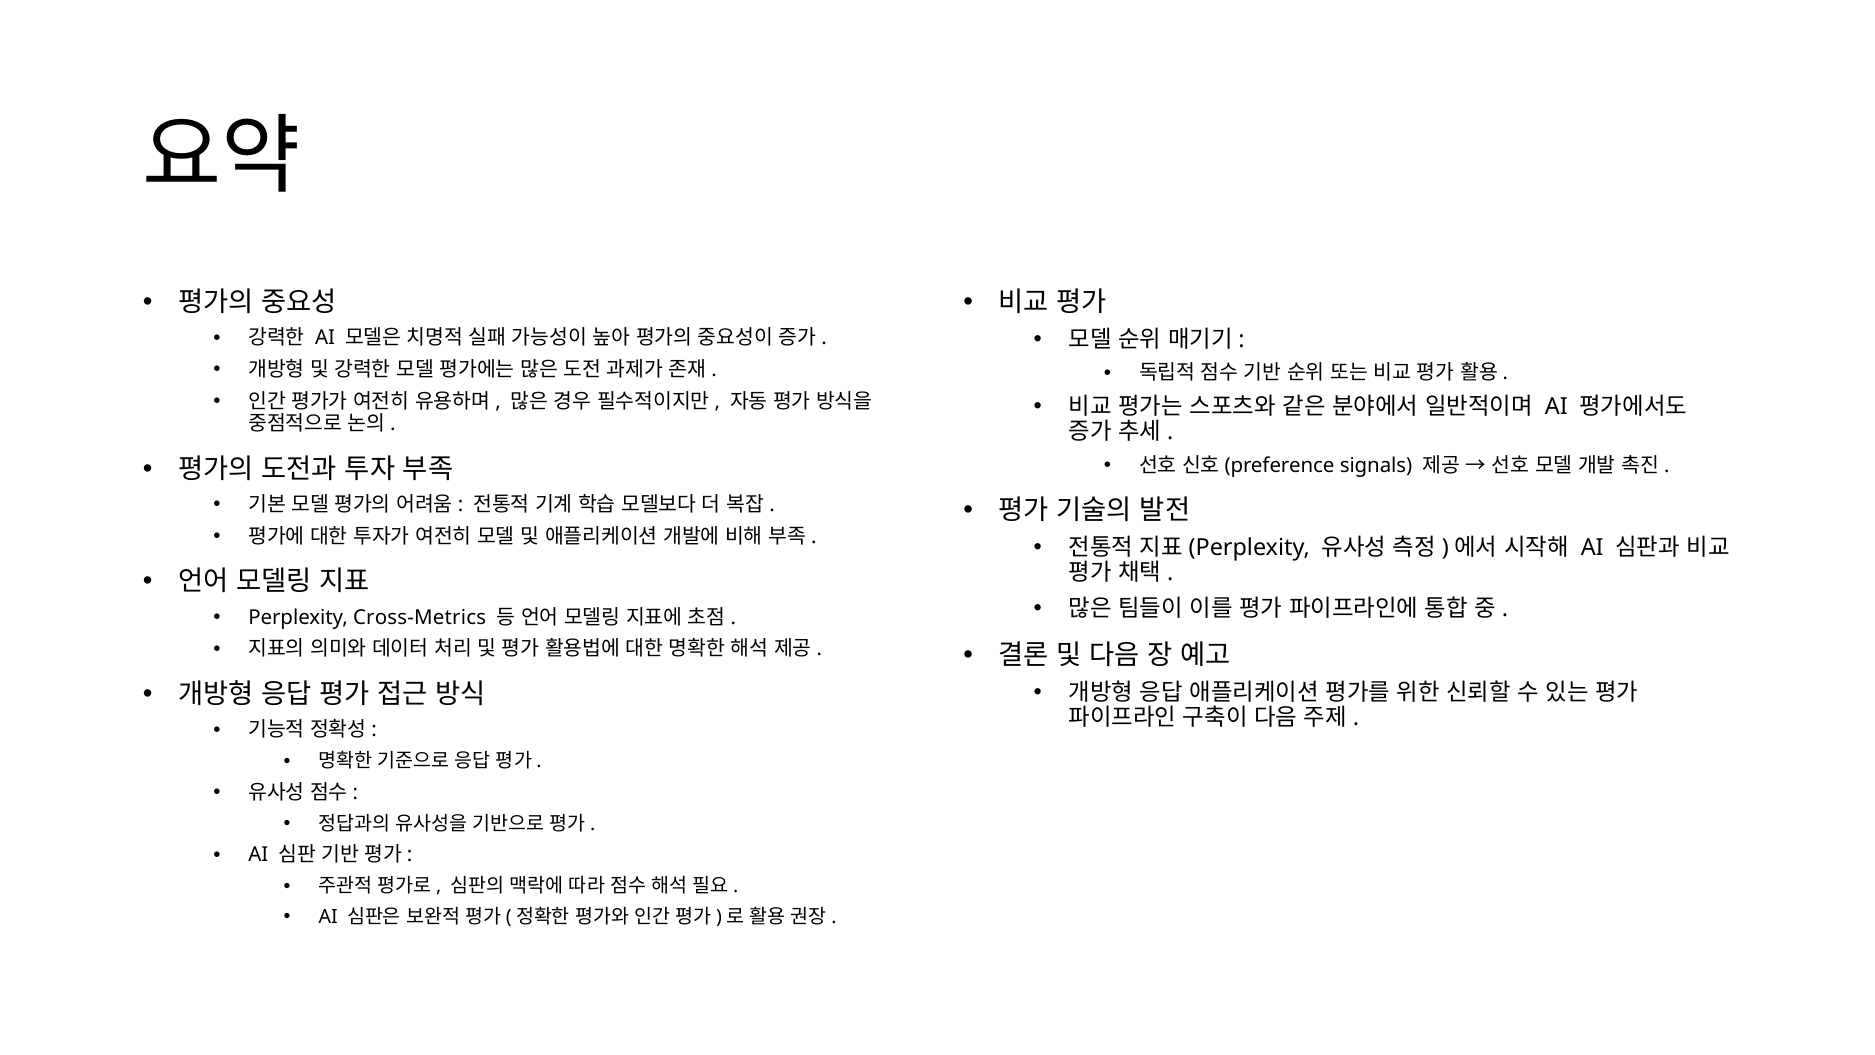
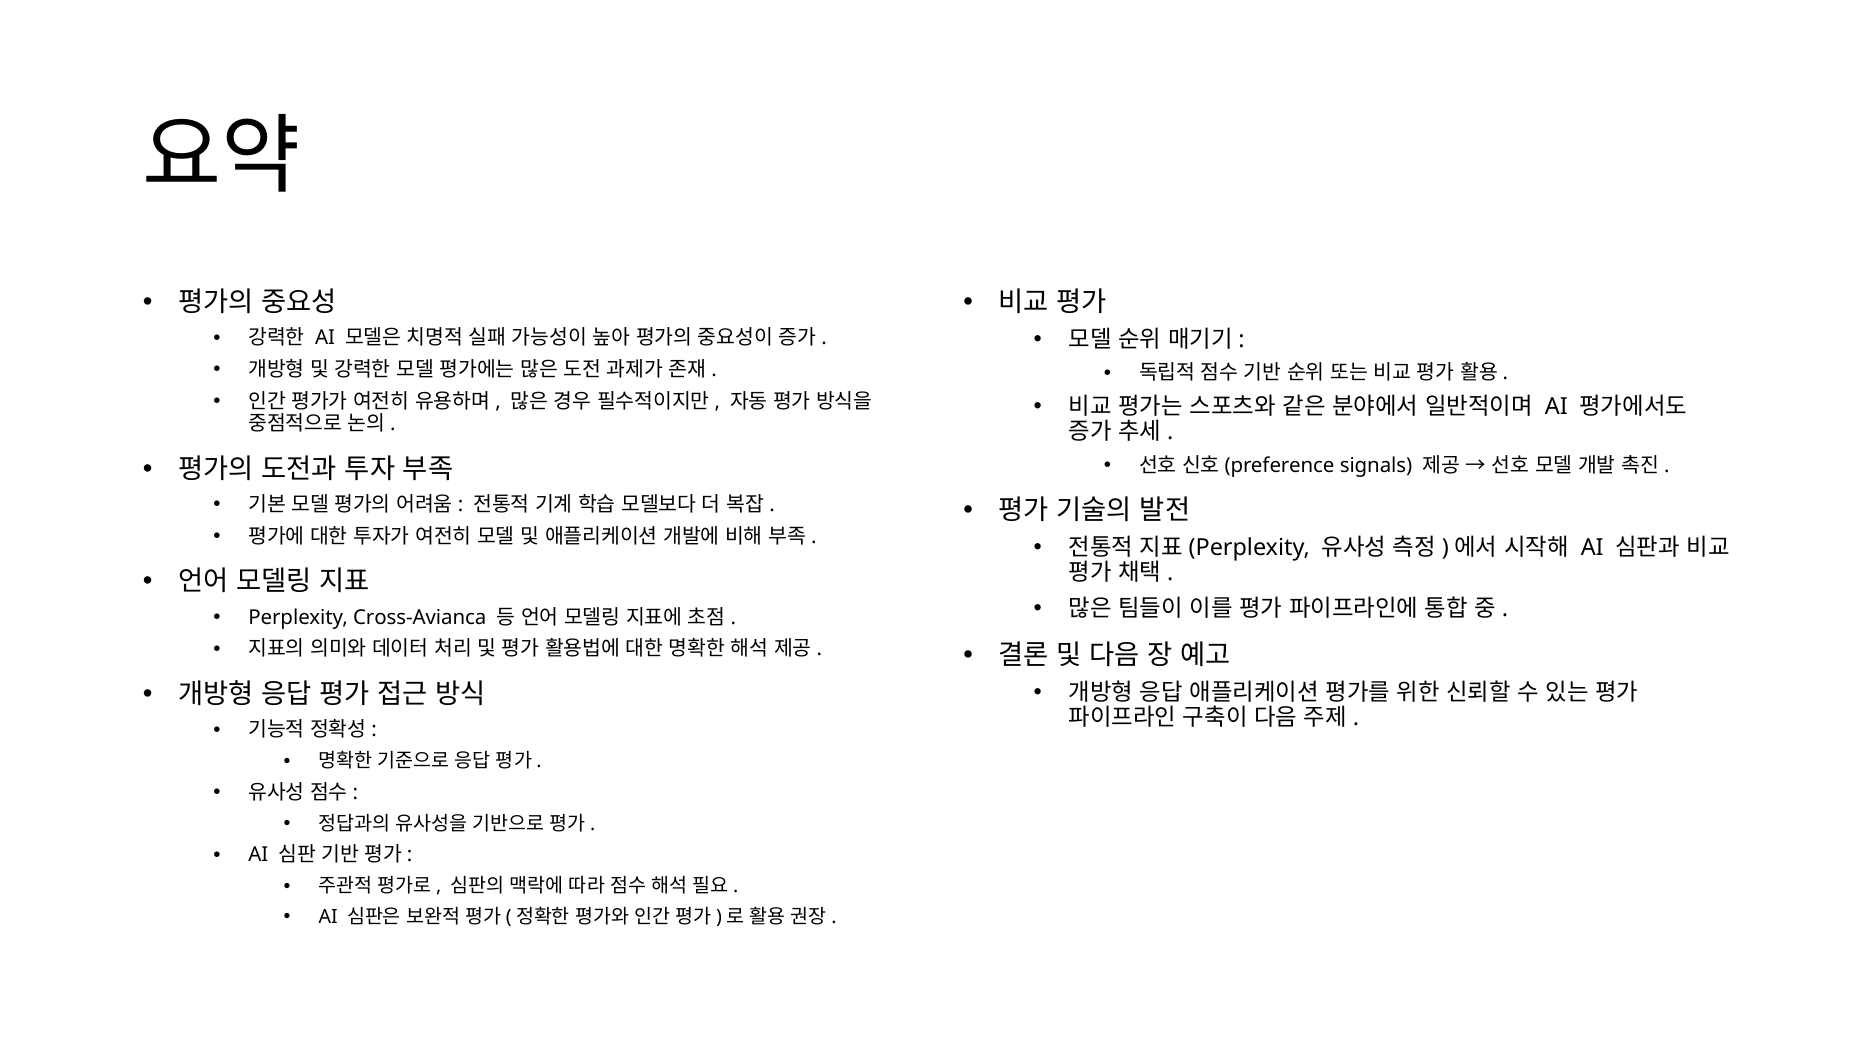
Cross-Metrics: Cross-Metrics -> Cross-Avianca (420, 617)
